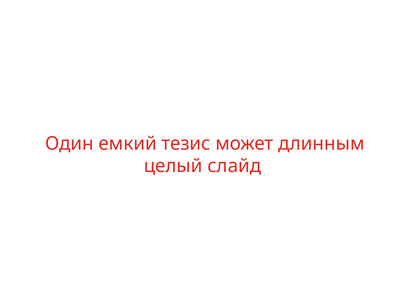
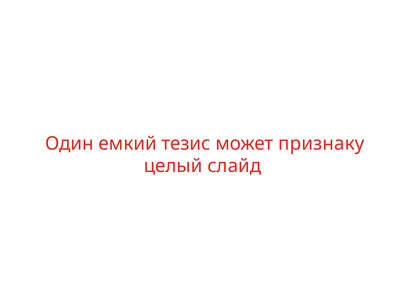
длинным: длинным -> признаку (321, 143)
